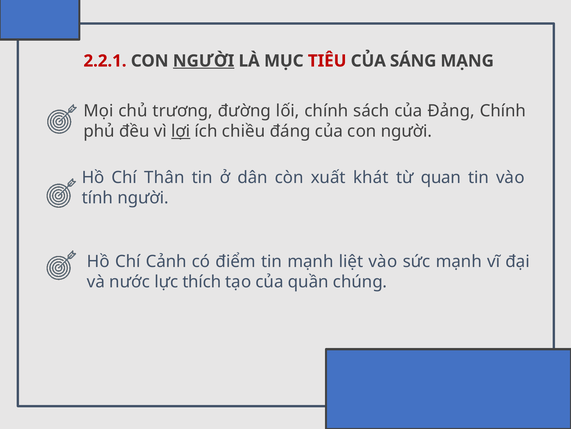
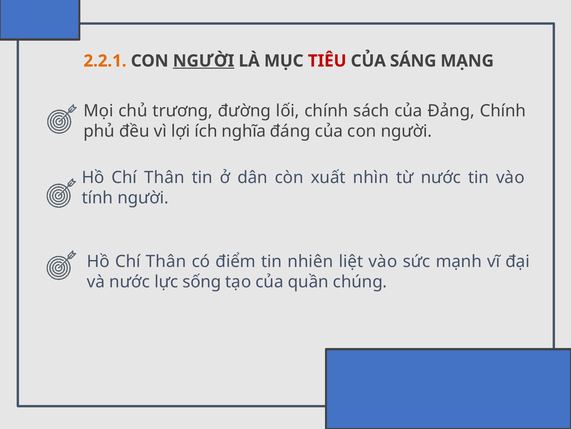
2.2.1 colour: red -> orange (105, 61)
lợi underline: present -> none (181, 131)
chiều: chiều -> nghĩa (244, 131)
khát: khát -> nhìn (371, 177)
từ quan: quan -> nước (441, 177)
Cảnh: Cảnh -> Thân (166, 261)
tin mạnh: mạnh -> nhiên (310, 261)
thích: thích -> sống (202, 282)
